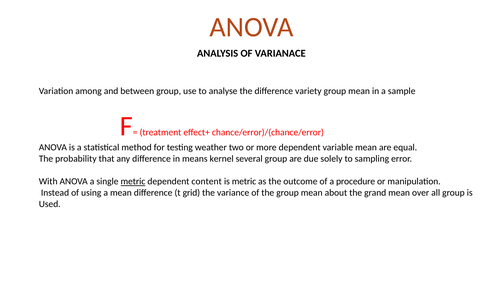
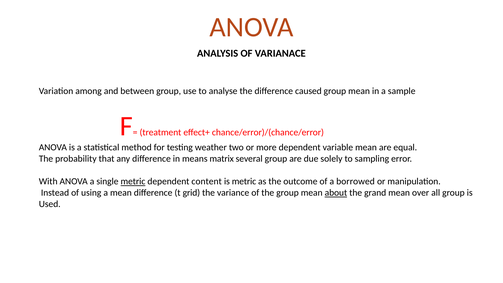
variety: variety -> caused (308, 91)
kernel: kernel -> matrix (222, 159)
procedure: procedure -> borrowed (356, 181)
about underline: none -> present (336, 193)
